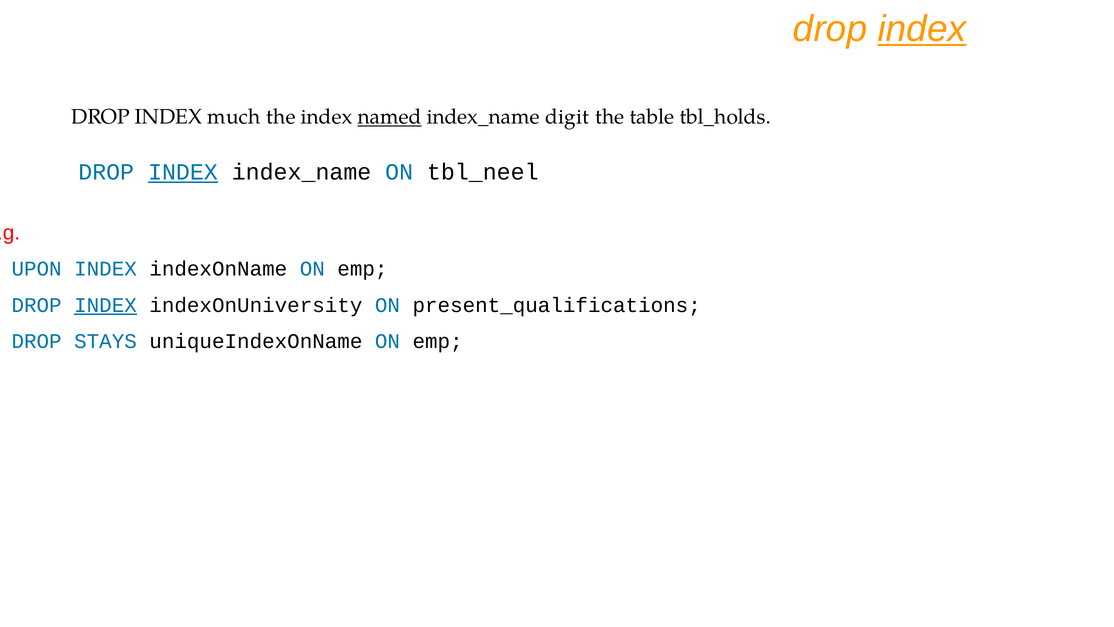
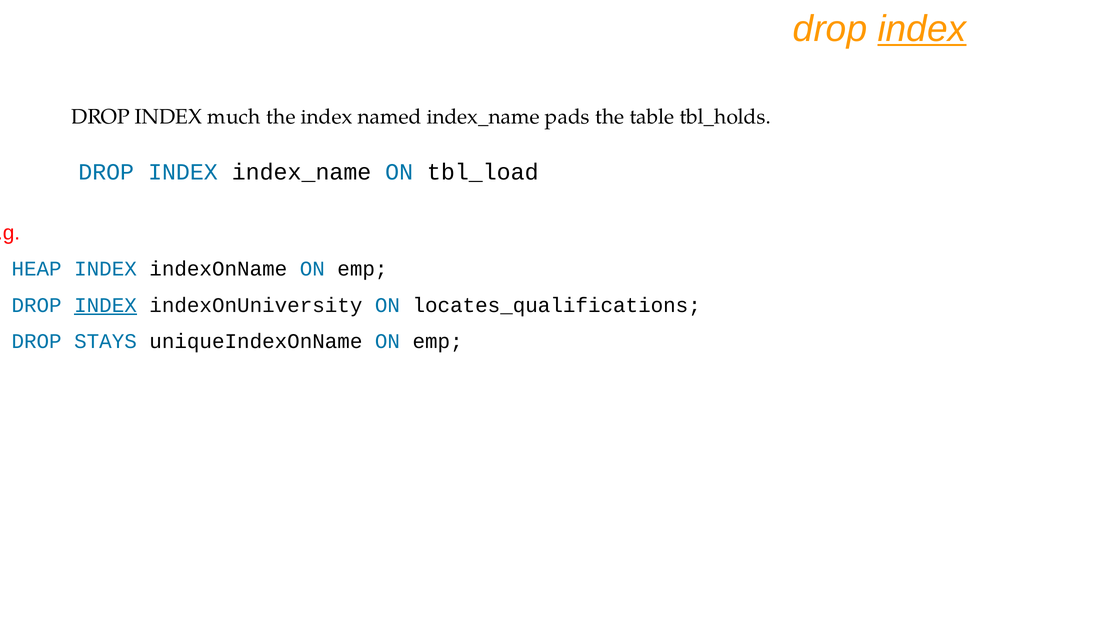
named underline: present -> none (389, 117)
digit: digit -> pads (567, 117)
INDEX underline: present -> none (183, 172)
tbl_neel: tbl_neel -> tbl_load (483, 172)
UPON: UPON -> HEAP (37, 269)
present_qualifications: present_qualifications -> locates_qualifications (557, 305)
